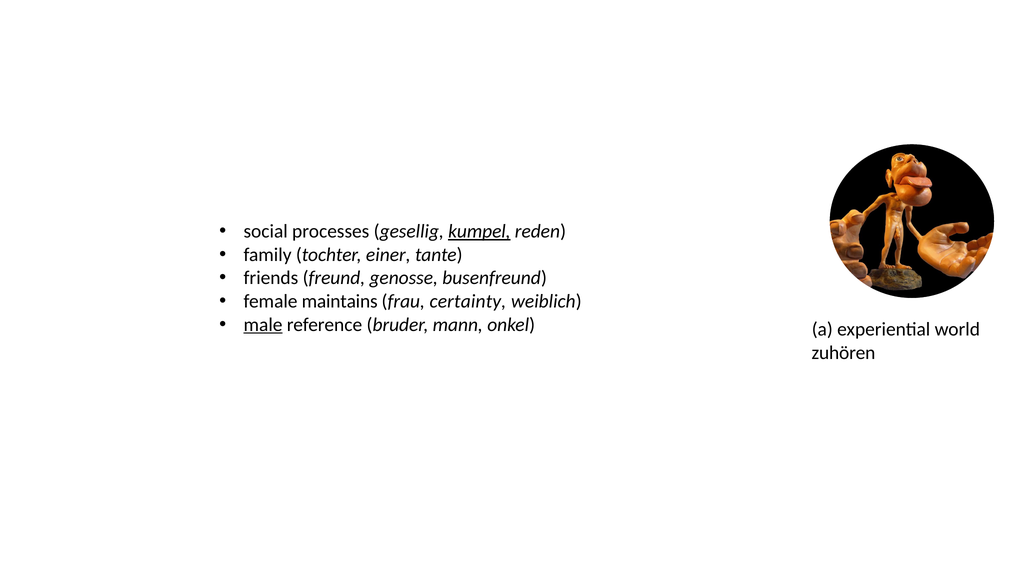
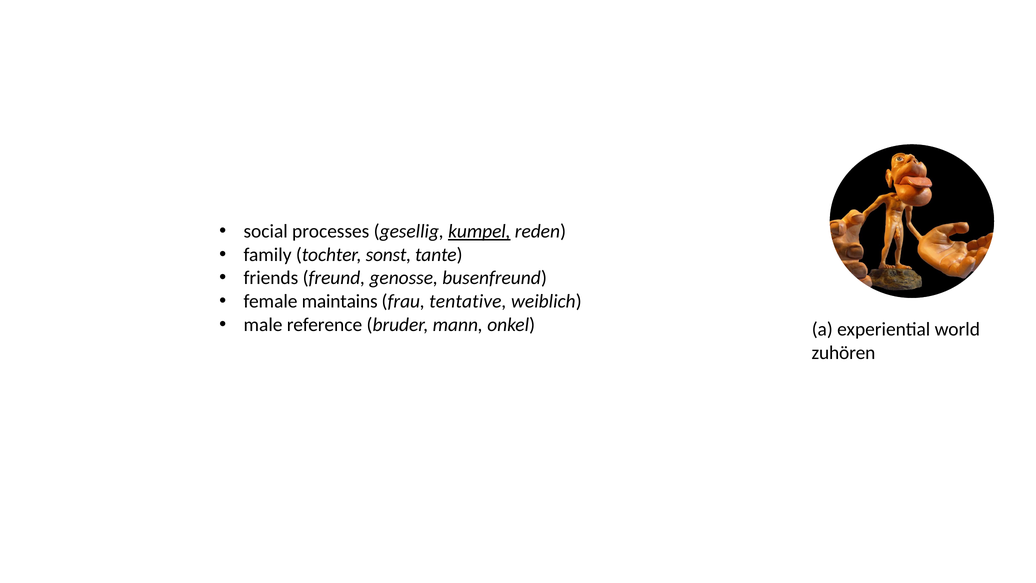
einer: einer -> sonst (388, 255)
certainty: certainty -> tentative (468, 301)
male underline: present -> none (263, 325)
